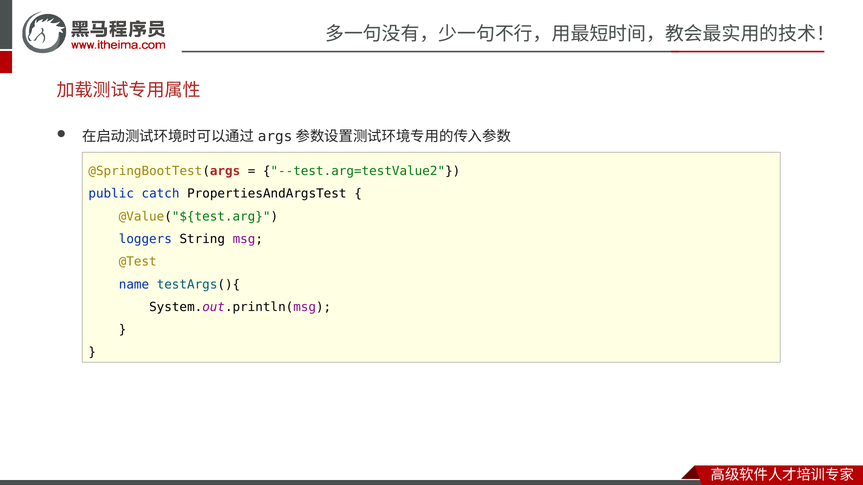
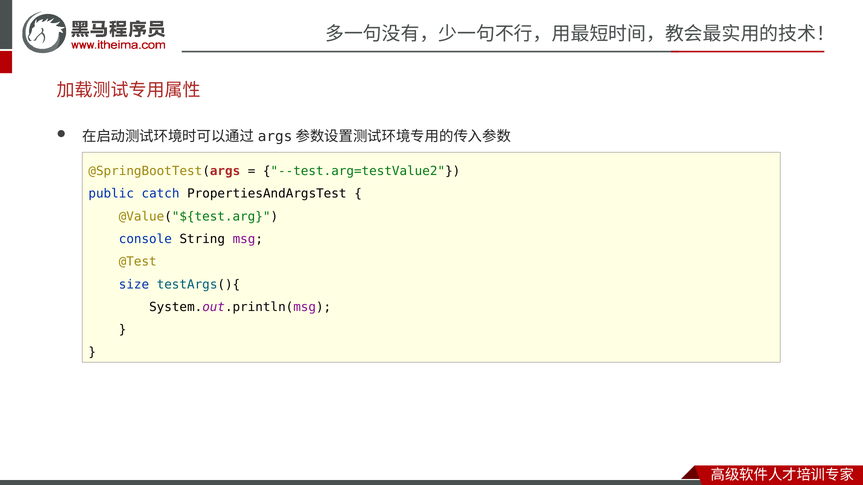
loggers: loggers -> console (145, 239)
name: name -> size (134, 285)
